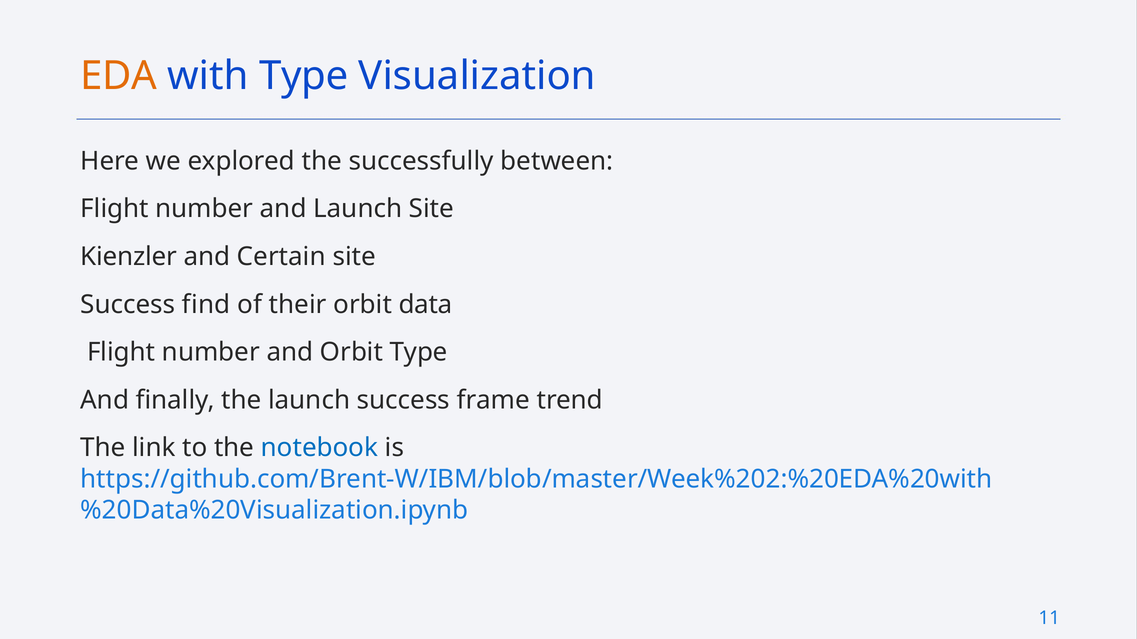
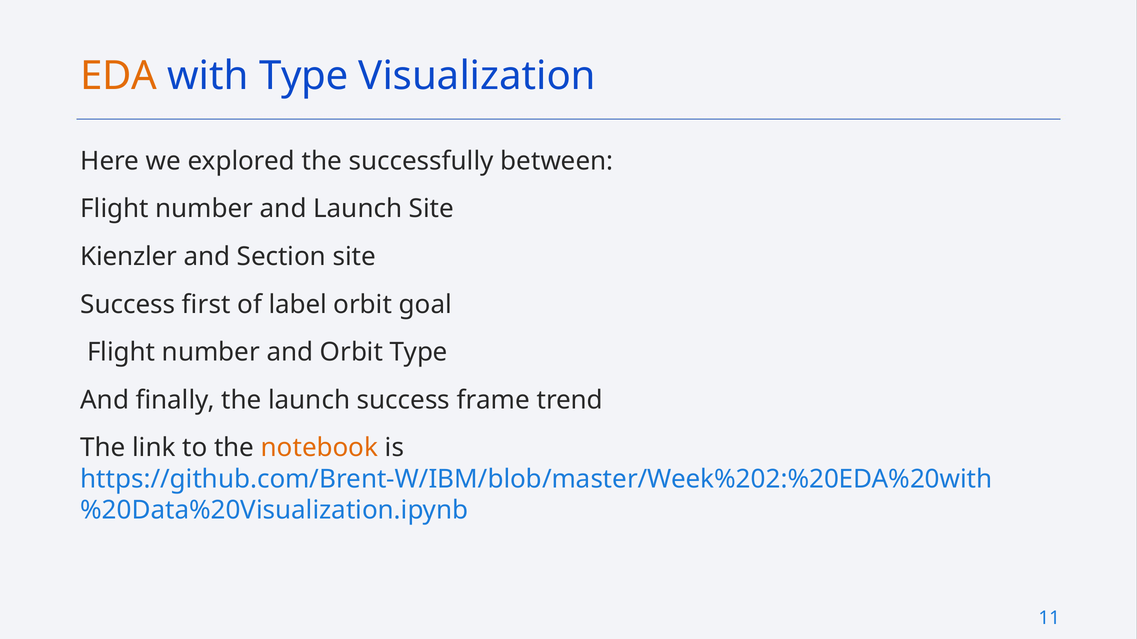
Certain: Certain -> Section (281, 257)
find: find -> first (206, 305)
their: their -> label (298, 305)
data: data -> goal (425, 305)
notebook colour: blue -> orange (319, 448)
